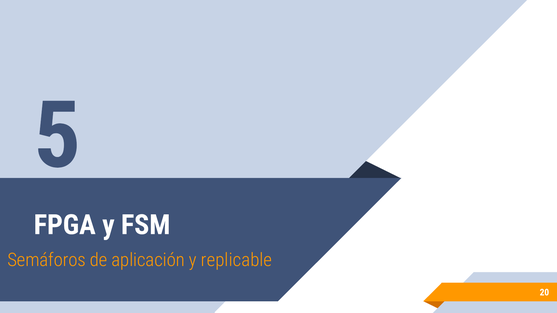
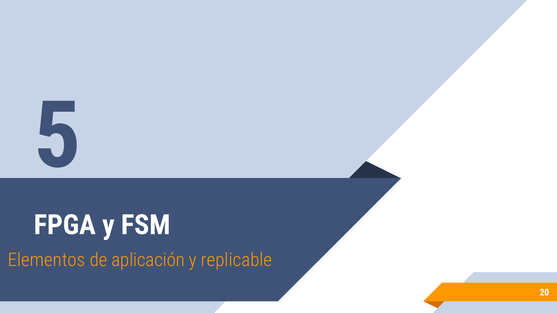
Semáforos: Semáforos -> Elementos (46, 260)
